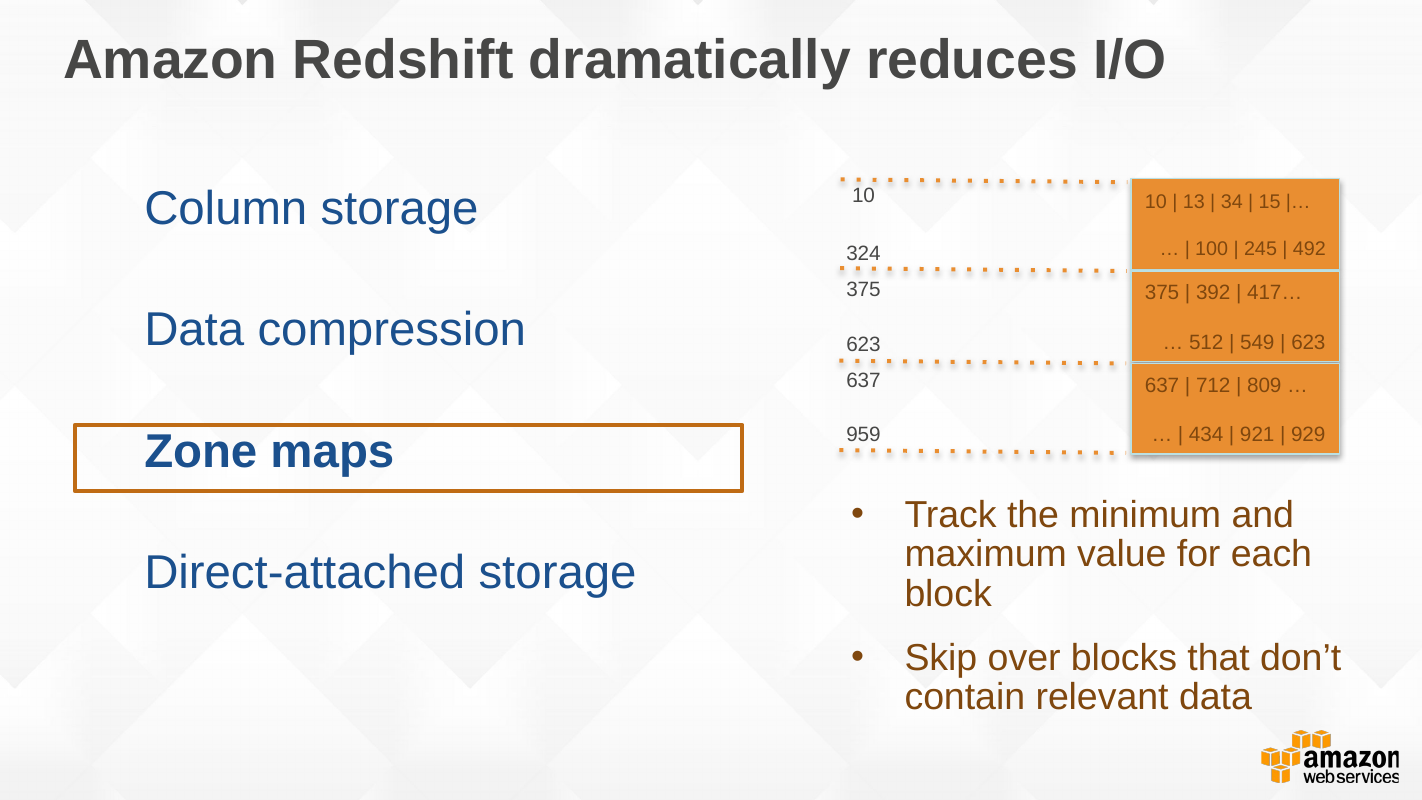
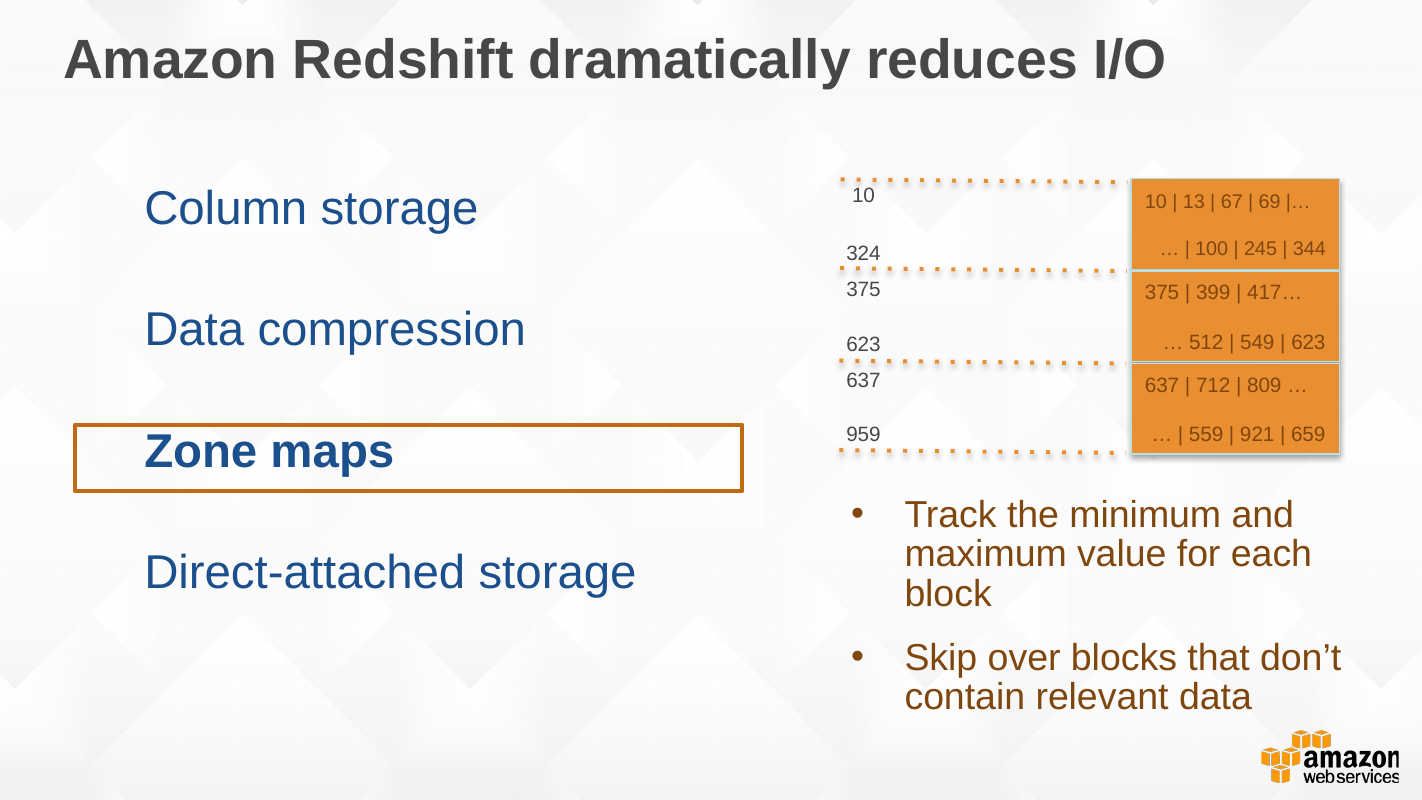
34: 34 -> 67 (1232, 202)
15: 15 -> 69 (1270, 202)
492: 492 -> 344 (1309, 249)
392: 392 -> 399 (1213, 293)
434: 434 -> 559 (1206, 435)
929: 929 -> 659 (1308, 435)
